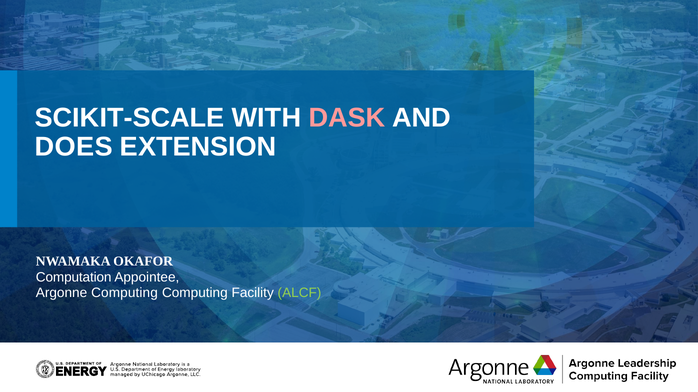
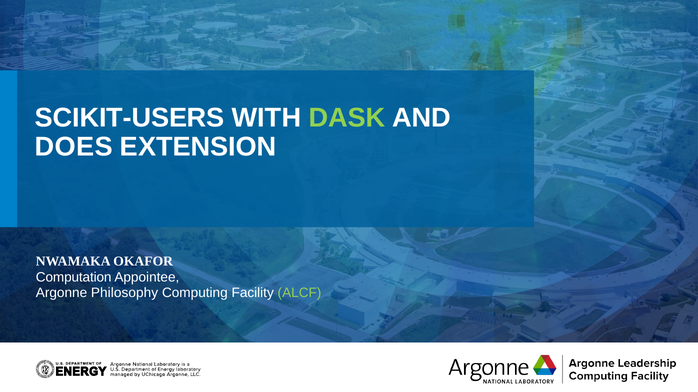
SCIKIT-SCALE: SCIKIT-SCALE -> SCIKIT-USERS (130, 118)
DASK colour: pink -> light green (347, 118)
Argonne Computing: Computing -> Philosophy (125, 293)
